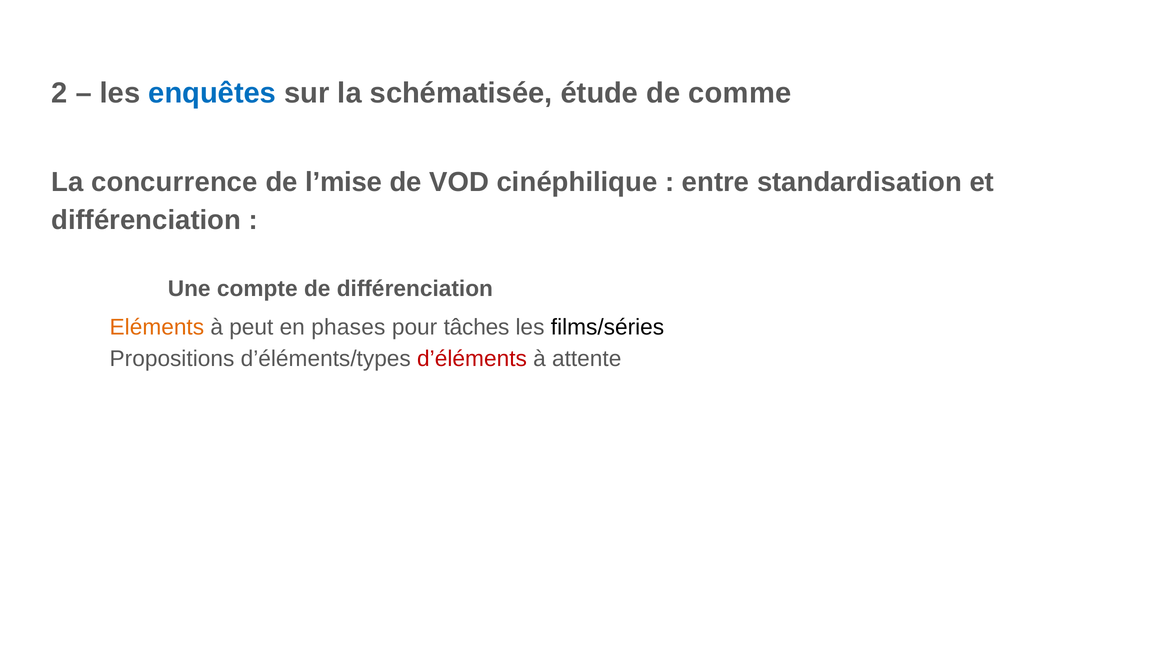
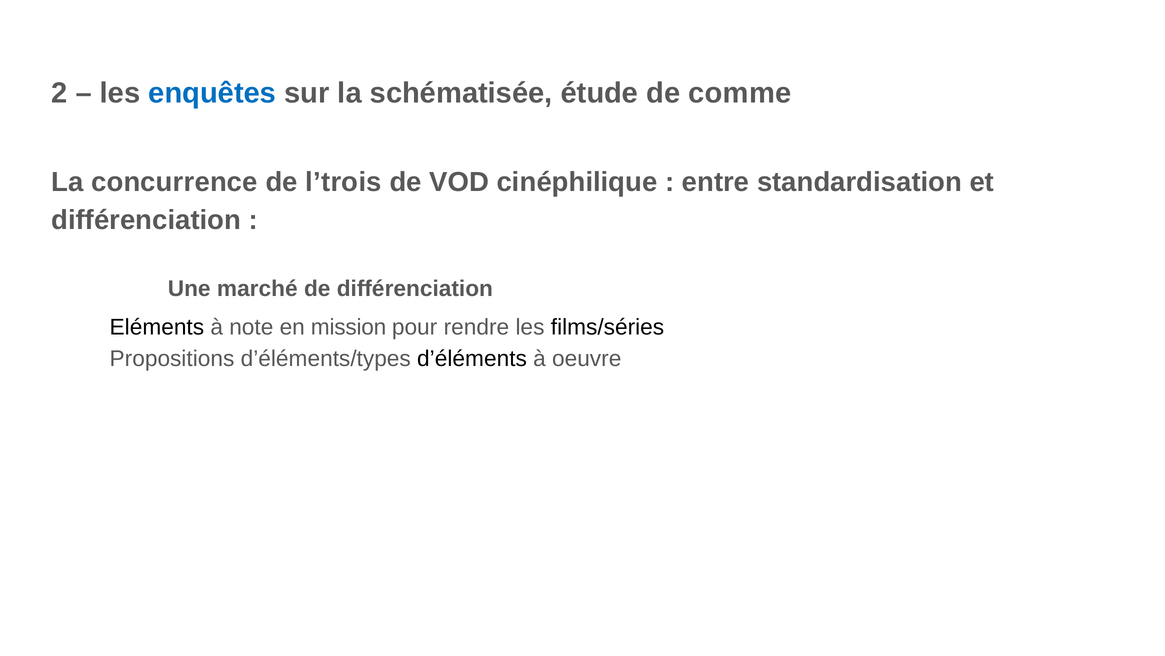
l’mise: l’mise -> l’trois (344, 182)
compte: compte -> marché (257, 288)
Eléments colour: orange -> black (157, 327)
peut: peut -> note (251, 327)
phases: phases -> mission (349, 327)
tâches: tâches -> rendre (476, 327)
d’éléments colour: red -> black (472, 358)
attente: attente -> oeuvre (587, 358)
